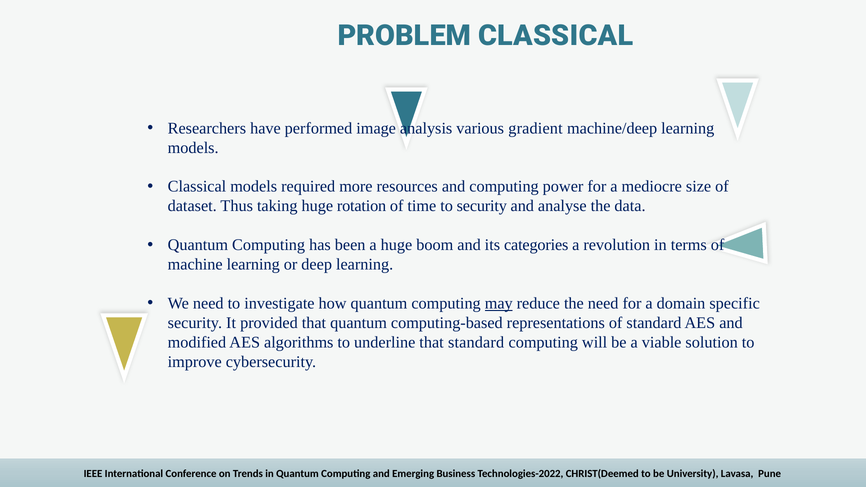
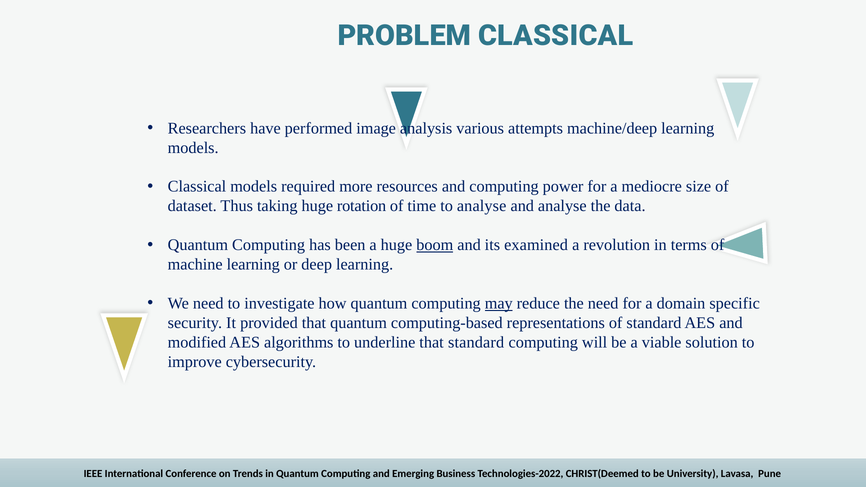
gradient: gradient -> attempts (536, 128)
to security: security -> analyse (482, 206)
boom underline: none -> present (435, 245)
categories: categories -> examined (536, 245)
